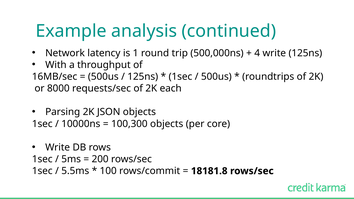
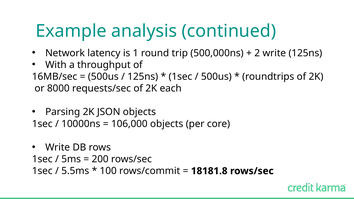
4: 4 -> 2 (257, 53)
100,300: 100,300 -> 106,000 (129, 124)
